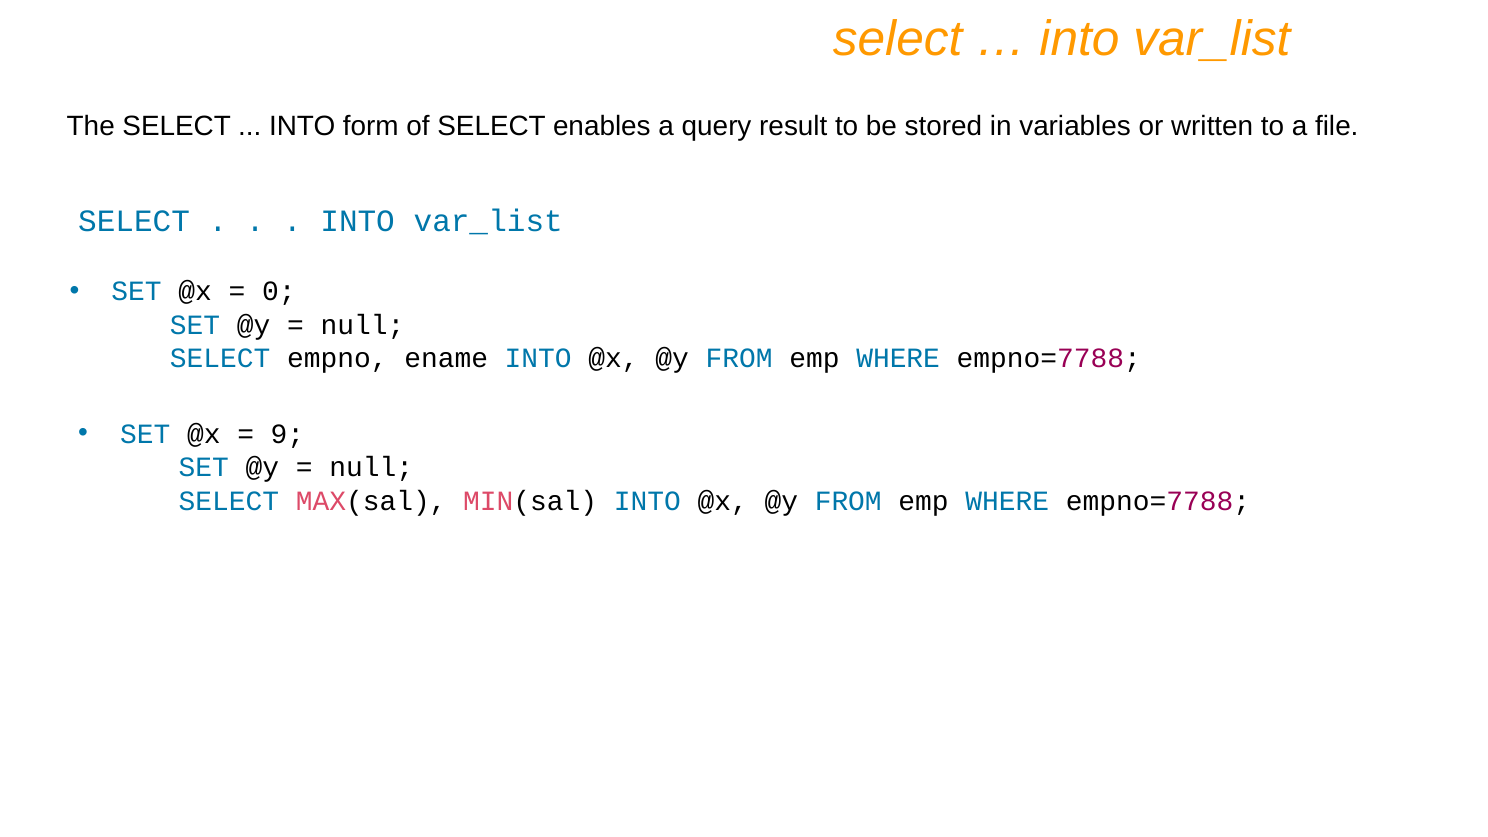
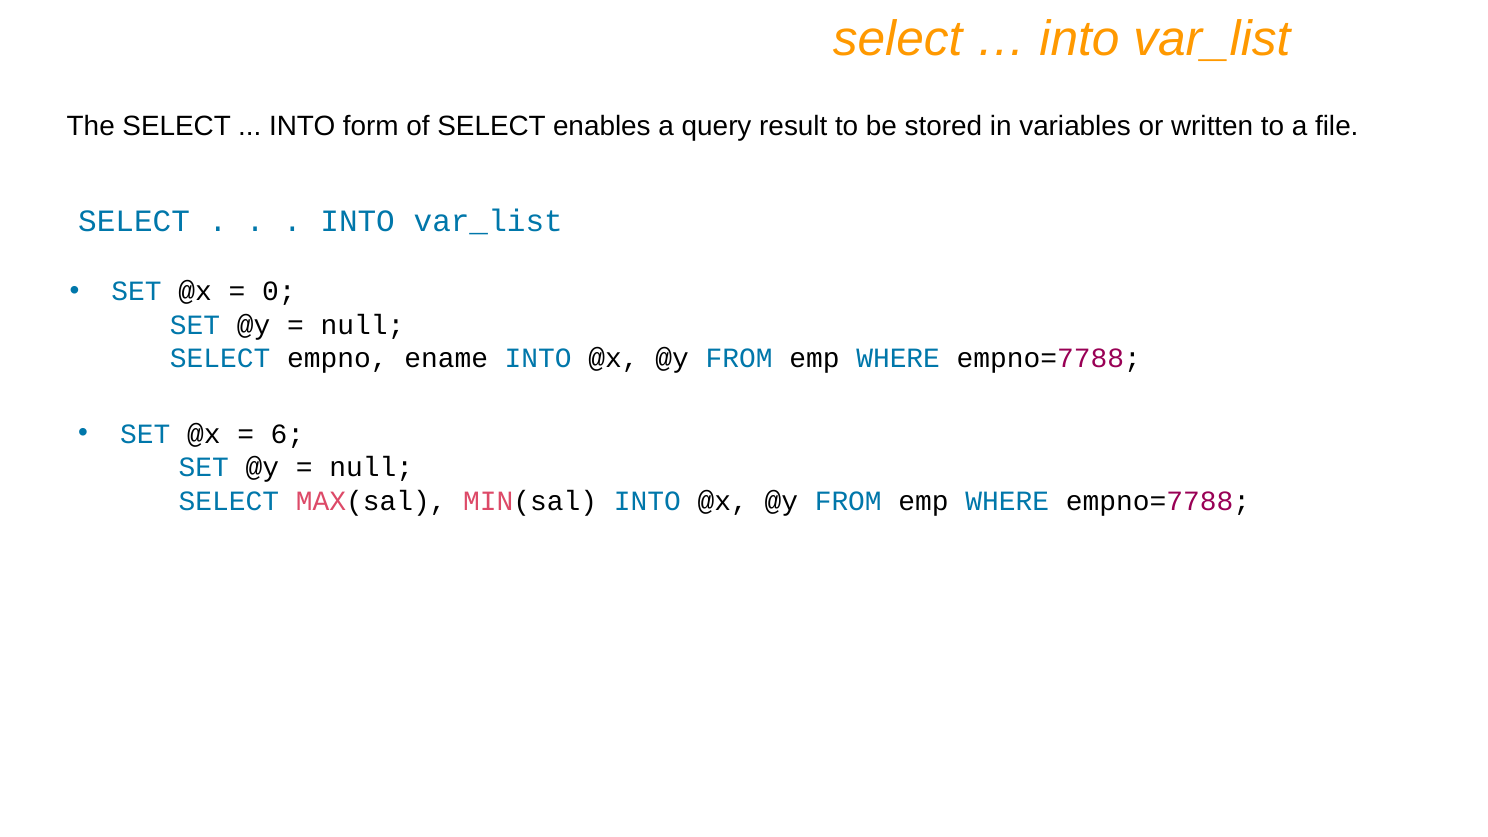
9: 9 -> 6 (287, 434)
